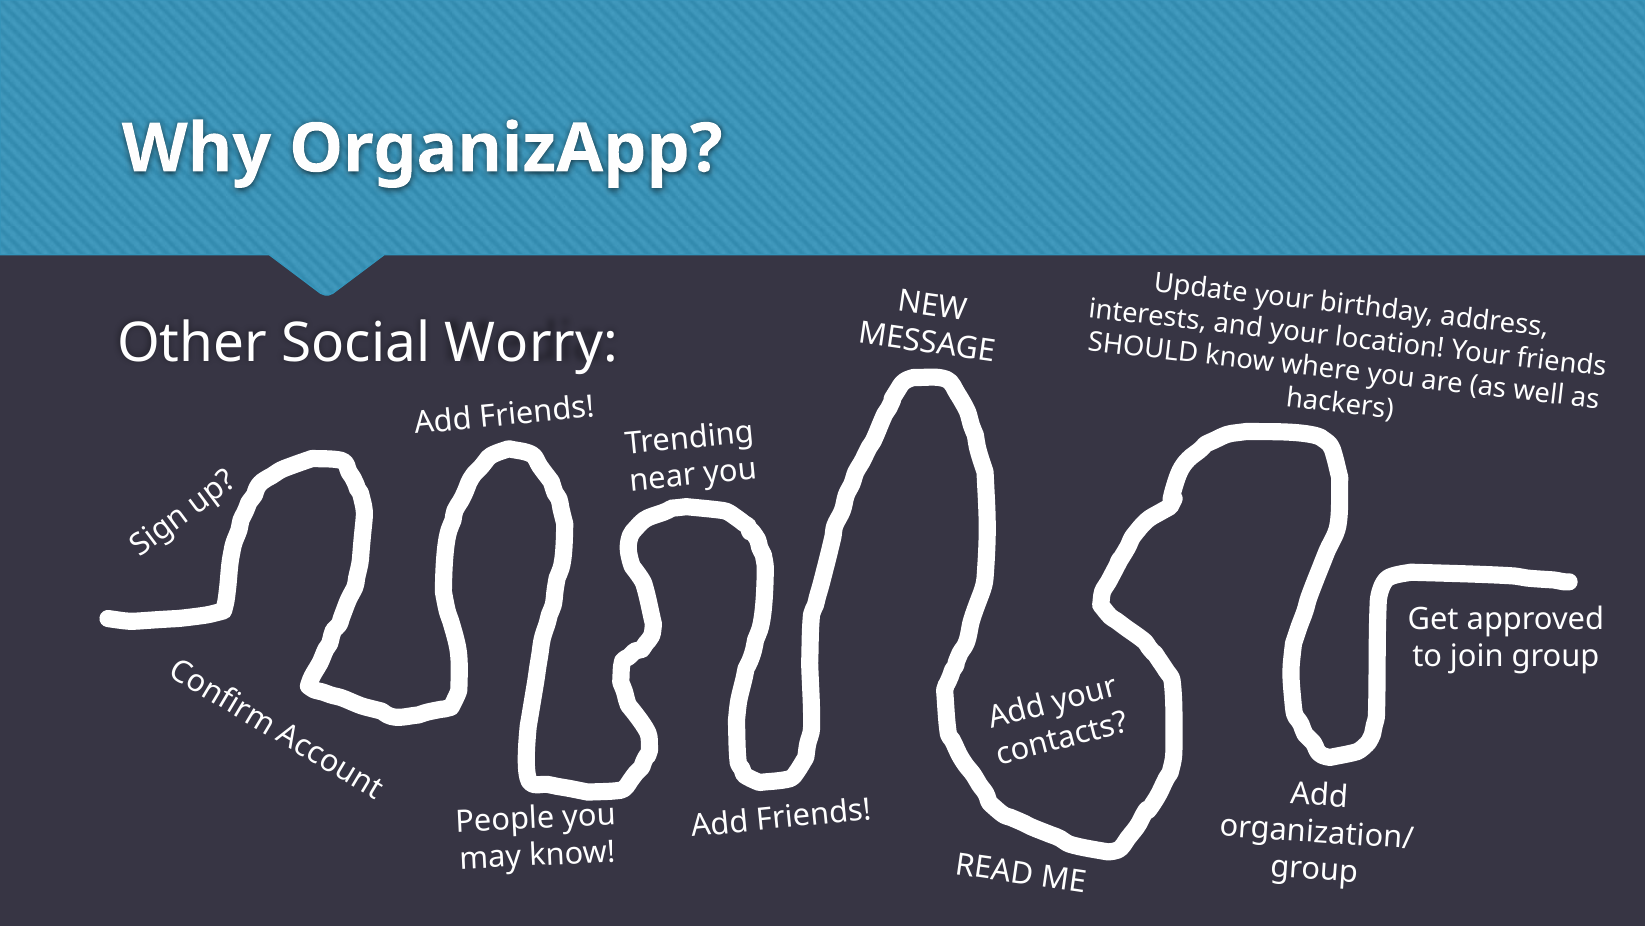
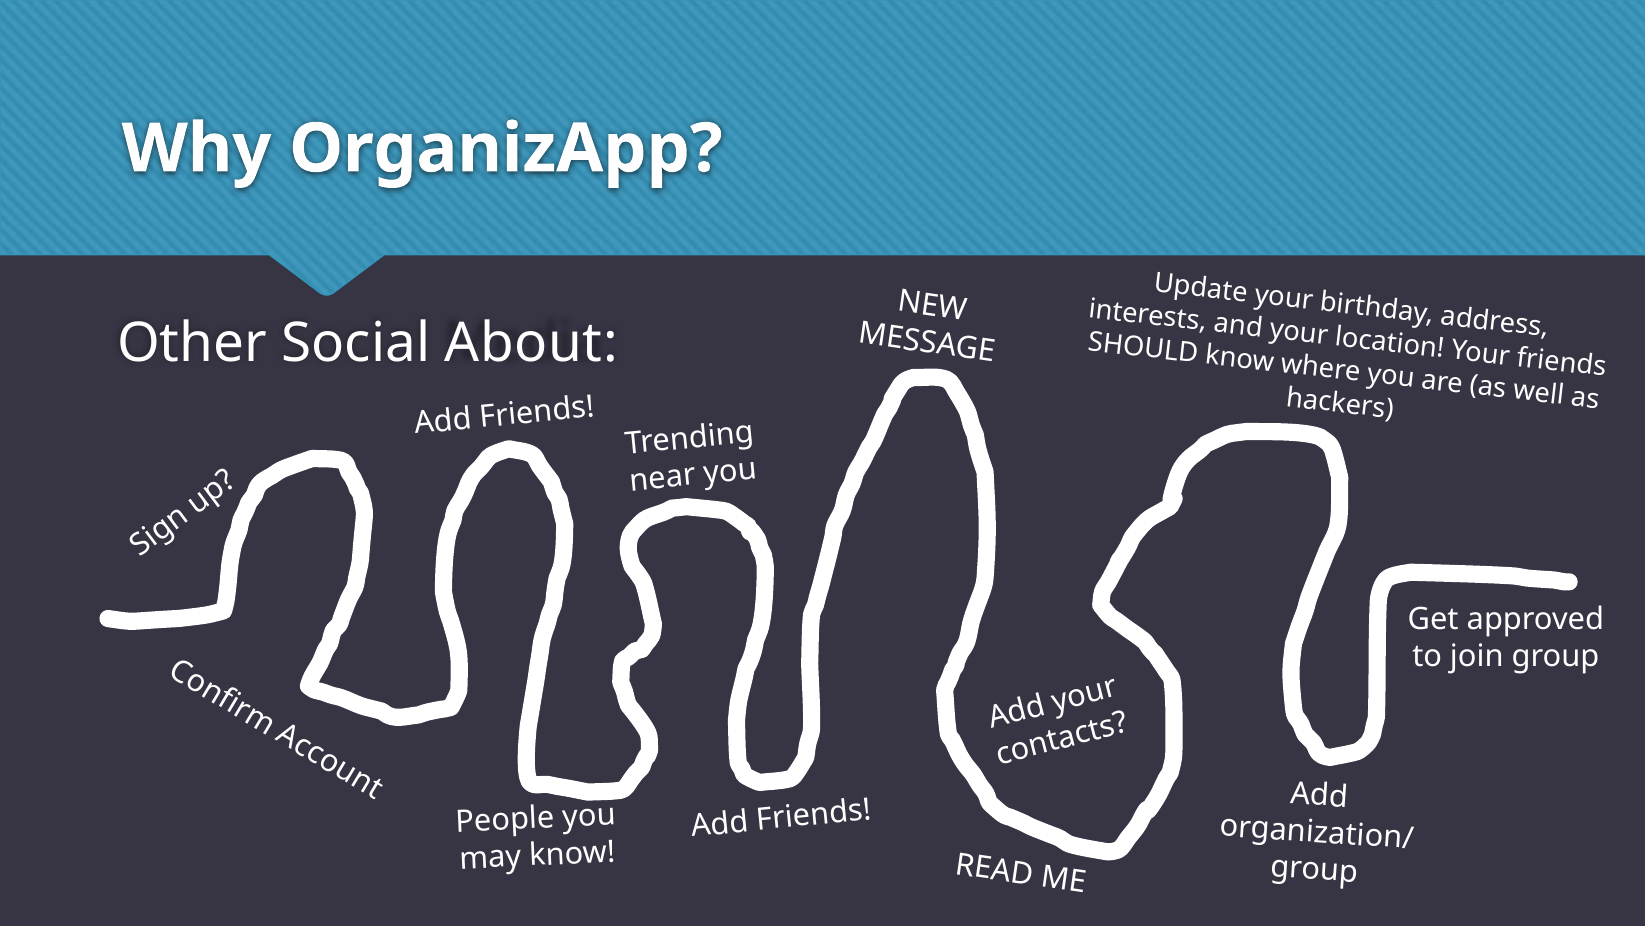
Worry: Worry -> About (531, 343)
